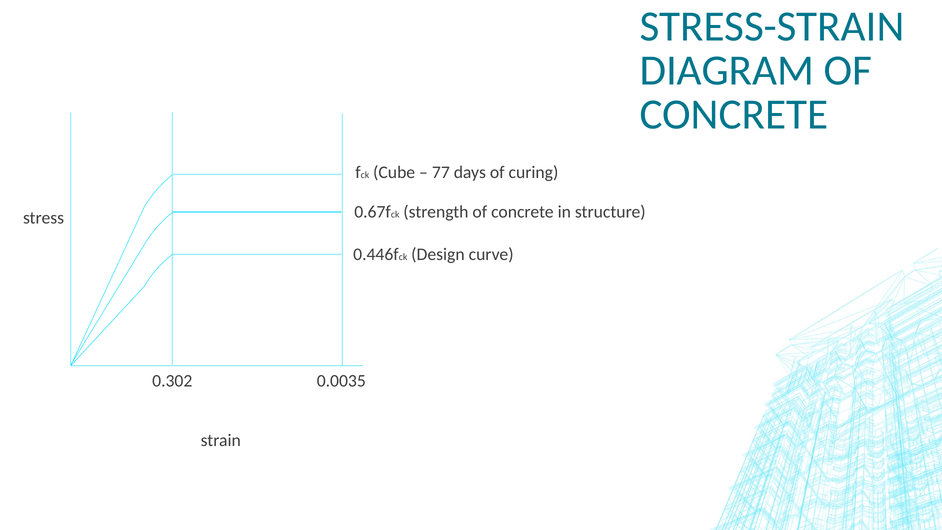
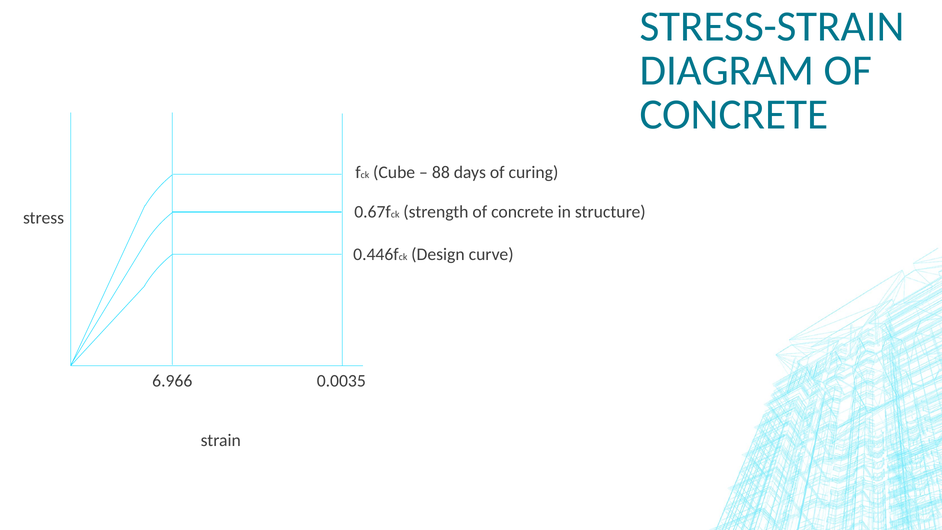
77: 77 -> 88 (441, 172)
0.302: 0.302 -> 6.966 (172, 381)
